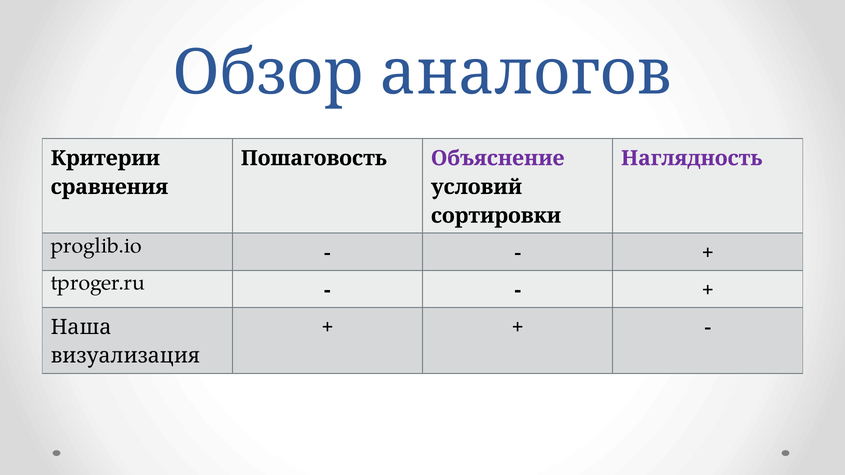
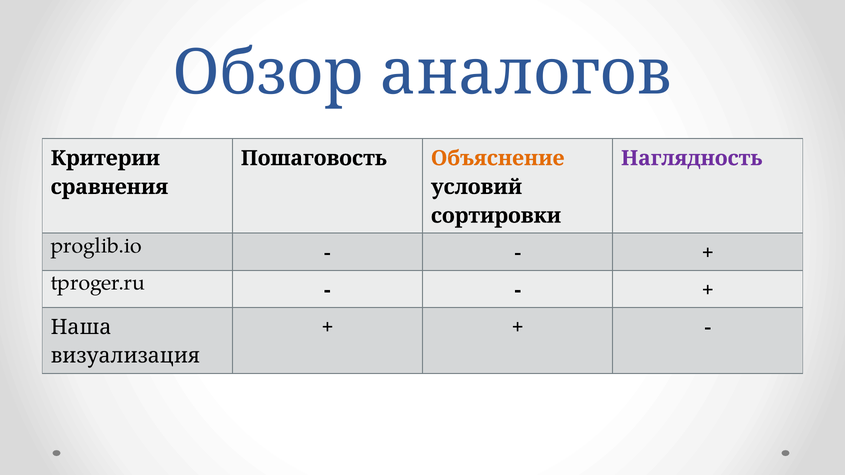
Объяснение colour: purple -> orange (498, 158)
